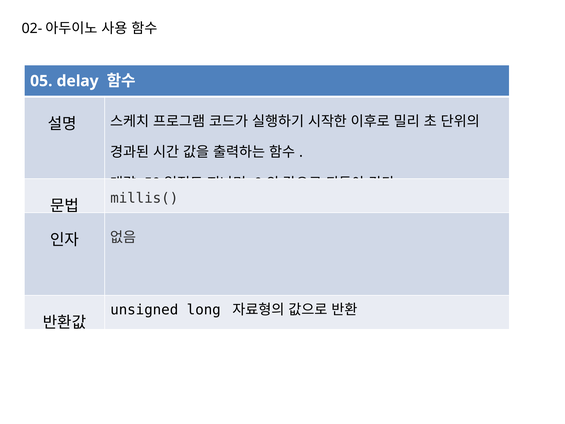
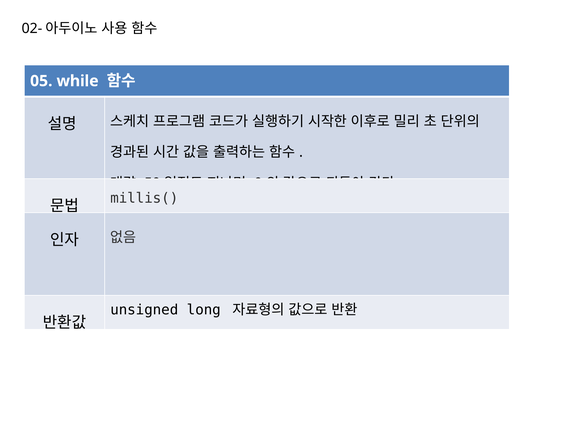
delay: delay -> while (78, 81)
